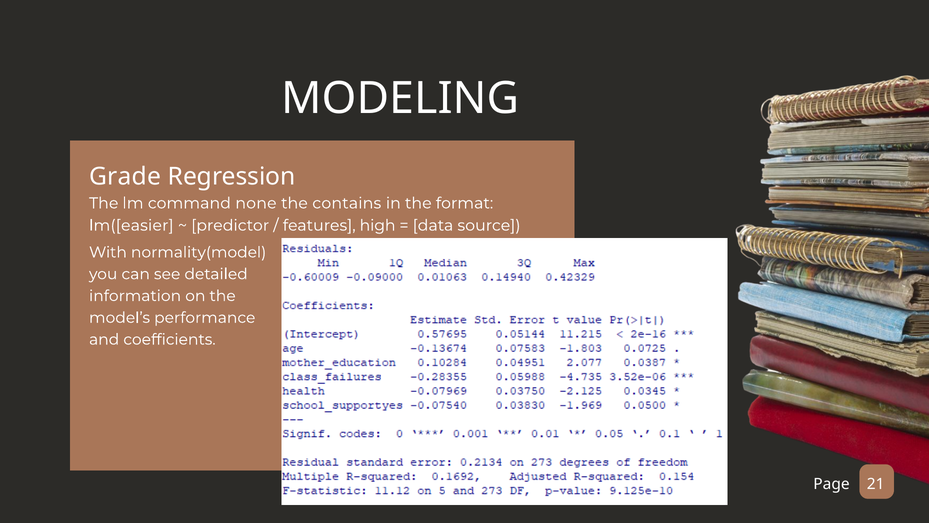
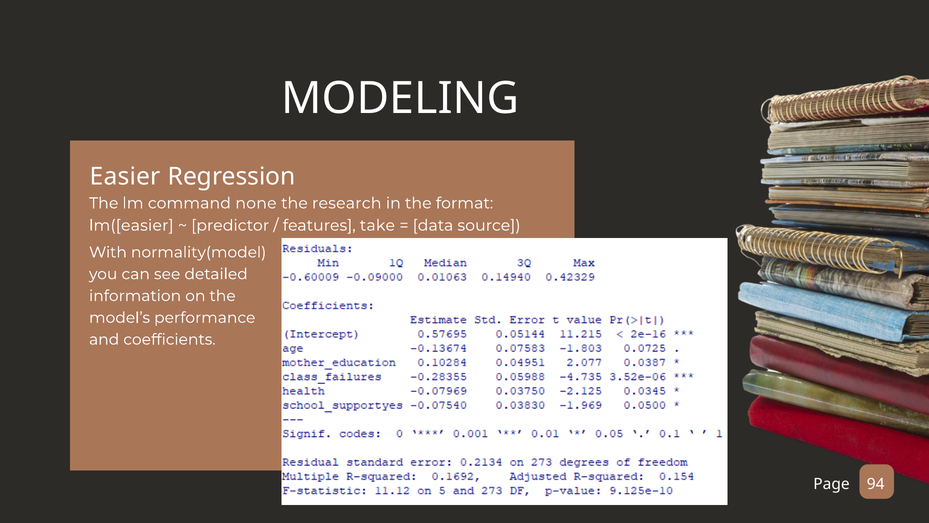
Grade: Grade -> Easier (125, 176)
contains: contains -> research (347, 203)
high: high -> take (377, 225)
21: 21 -> 94 (876, 484)
